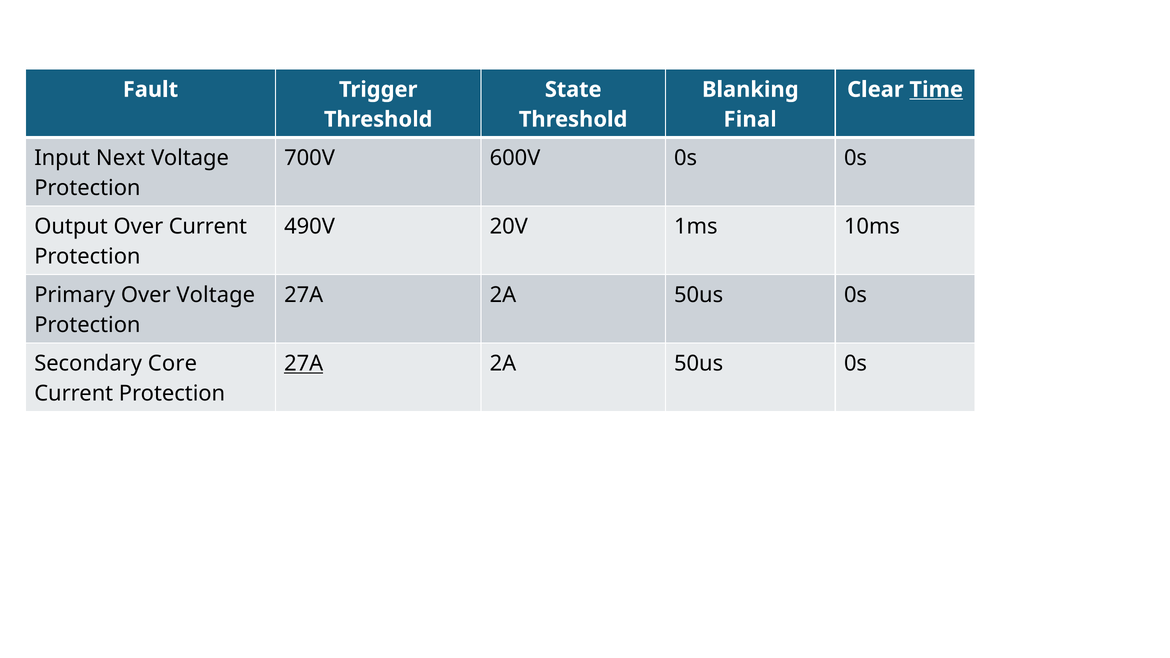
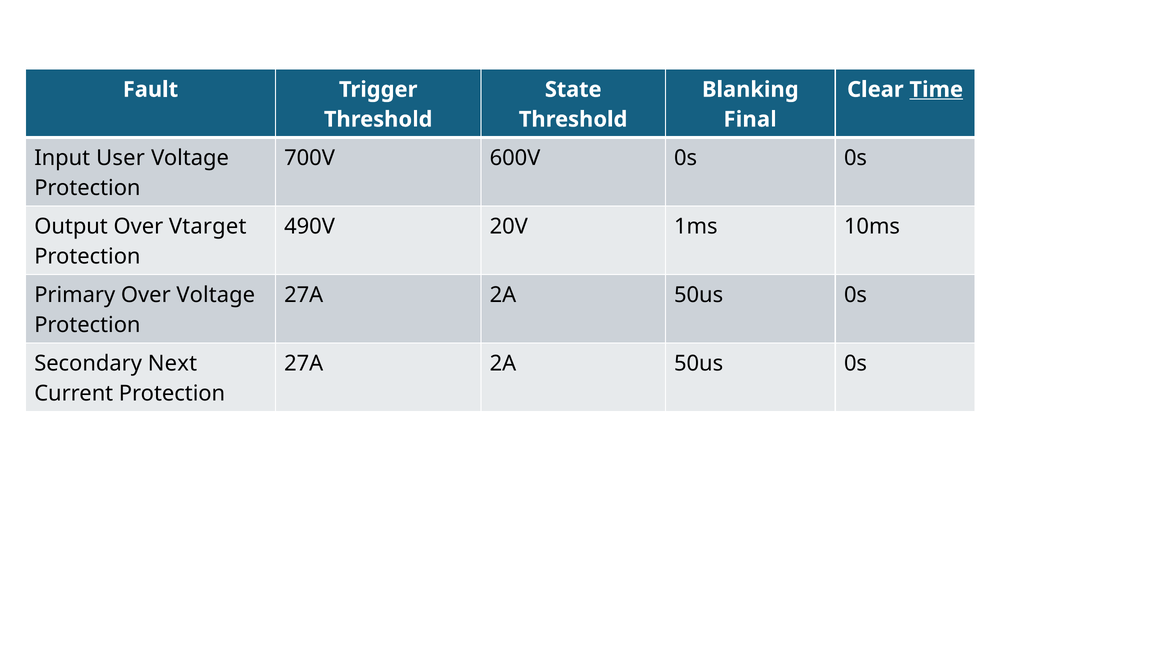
Next: Next -> User (121, 158)
Over Current: Current -> Vtarget (208, 227)
Core: Core -> Next (172, 364)
27A underline: present -> none (304, 364)
